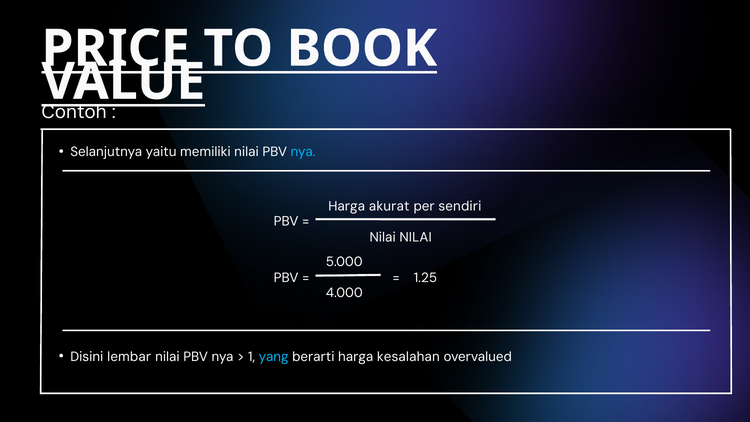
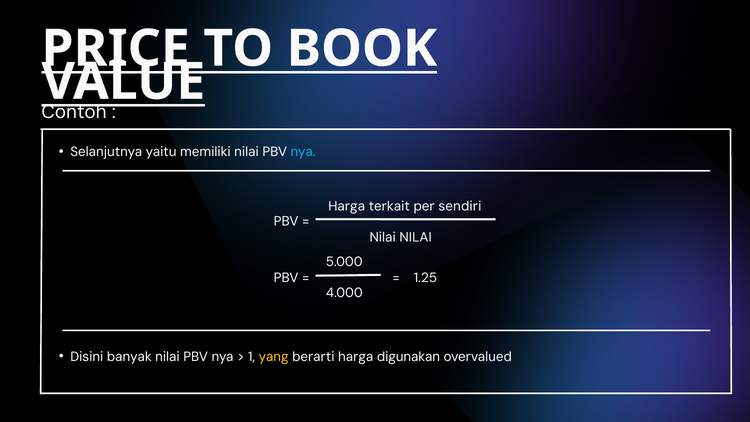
akurat: akurat -> terkait (389, 206)
lembar: lembar -> banyak (129, 357)
yang colour: light blue -> yellow (274, 357)
kesalahan: kesalahan -> digunakan (408, 357)
